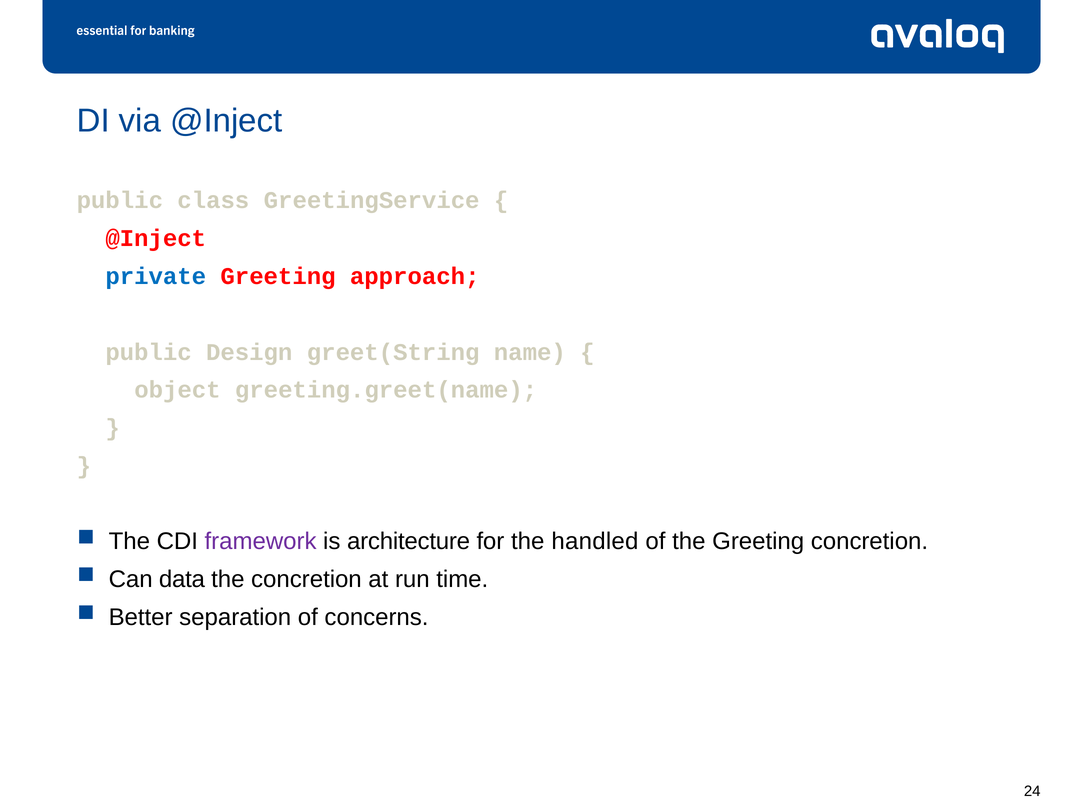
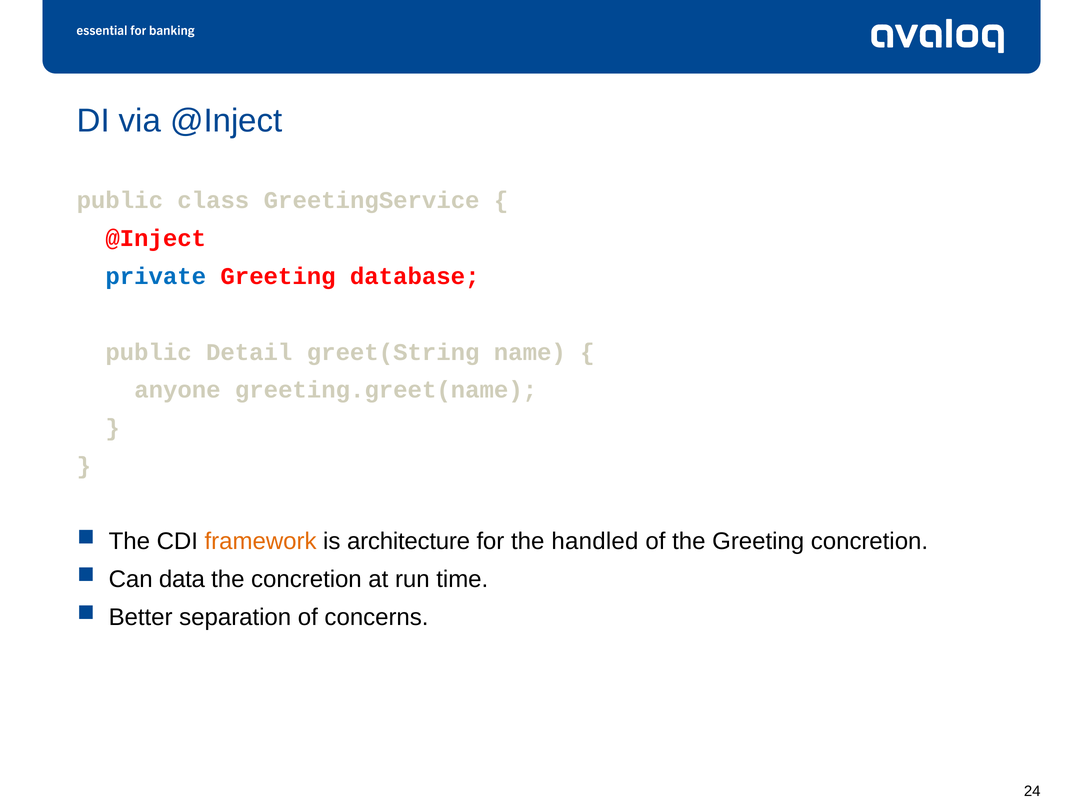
approach: approach -> database (415, 276)
Design: Design -> Detail (249, 352)
object: object -> anyone (177, 390)
framework colour: purple -> orange (261, 542)
